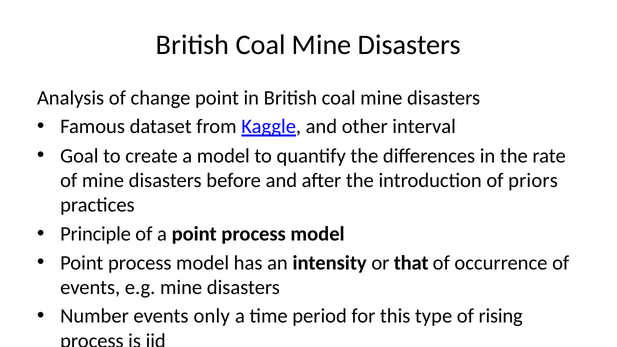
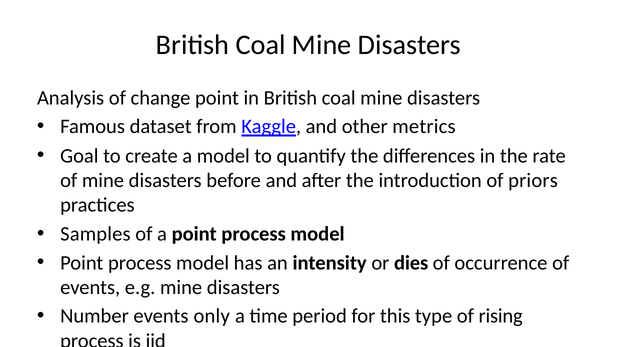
interval: interval -> metrics (424, 127)
Principle: Principle -> Samples (95, 234)
that: that -> dies (411, 263)
